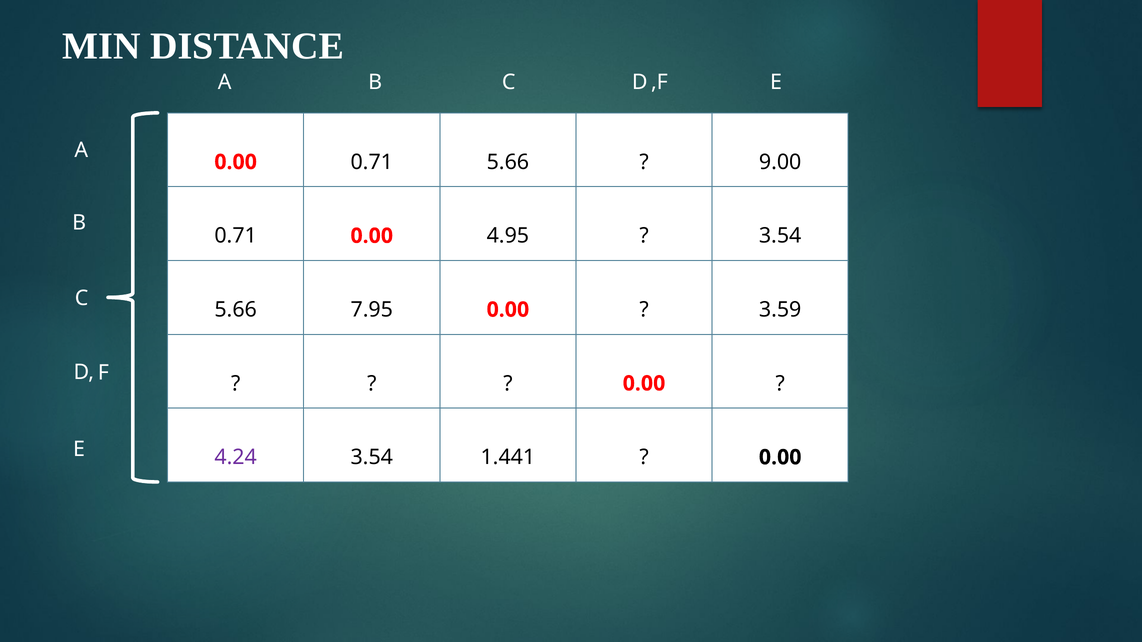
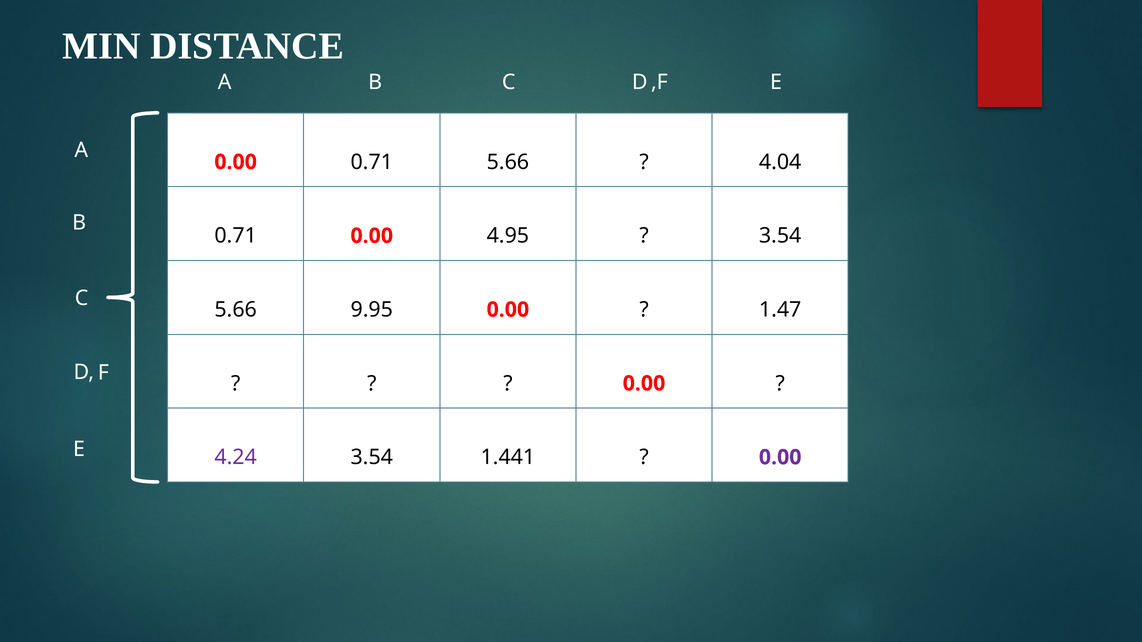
9.00: 9.00 -> 4.04 (780, 162)
7.95: 7.95 -> 9.95 (372, 310)
3.59: 3.59 -> 1.47 (780, 310)
0.00 colour: black -> purple (780, 458)
